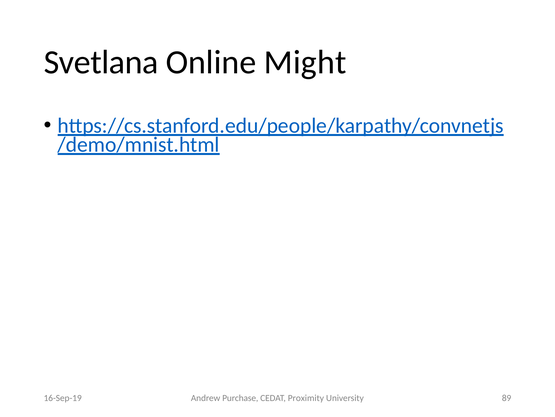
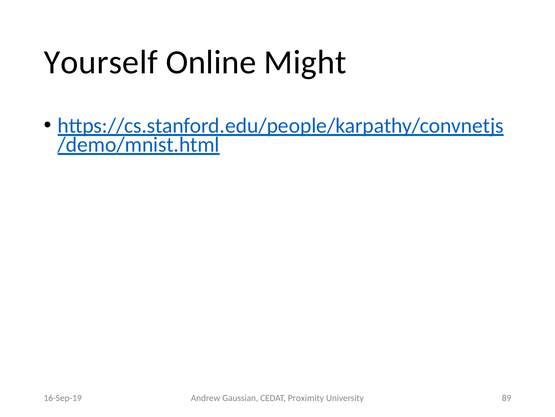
Svetlana: Svetlana -> Yourself (101, 62)
Purchase: Purchase -> Gaussian (240, 398)
